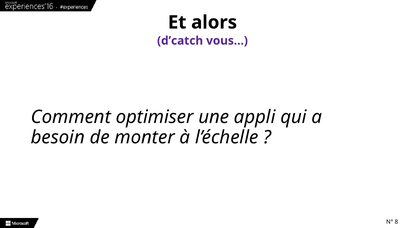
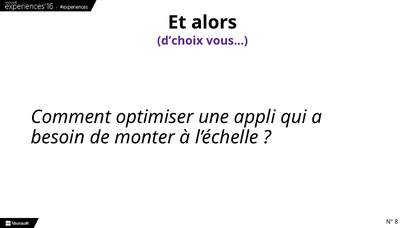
d’catch: d’catch -> d’choix (180, 41)
